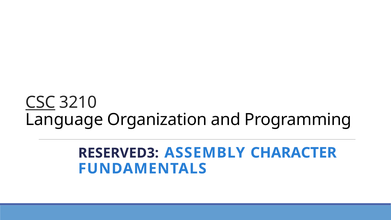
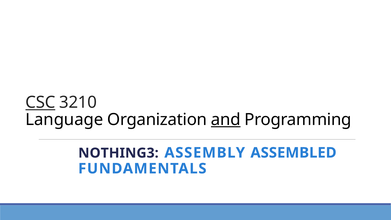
and underline: none -> present (226, 119)
RESERVED3: RESERVED3 -> NOTHING3 (118, 153)
CHARACTER: CHARACTER -> ASSEMBLED (293, 153)
